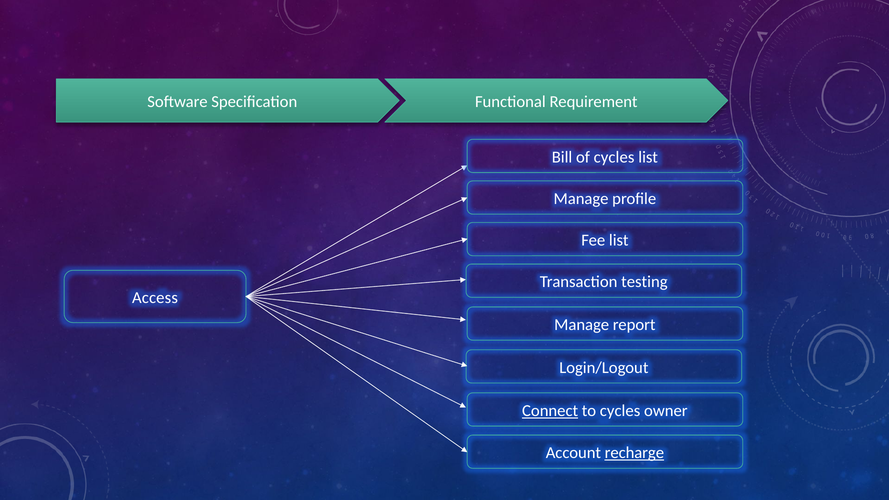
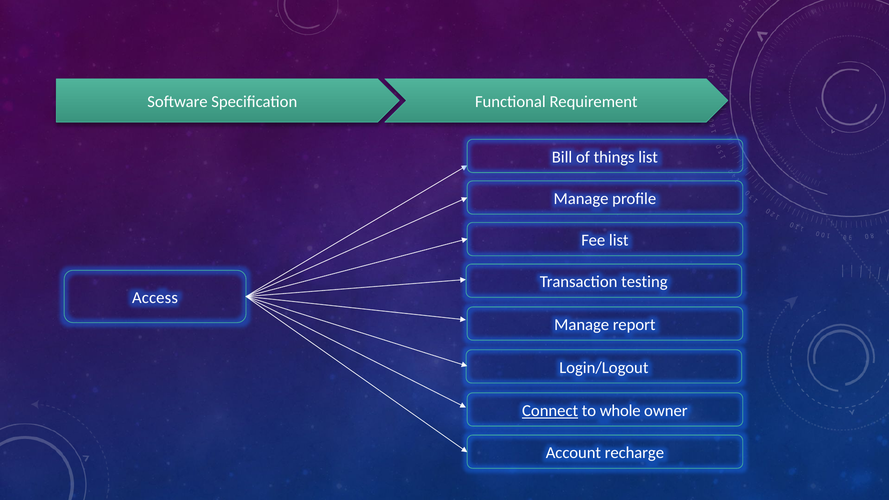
of cycles: cycles -> things (614, 157)
to cycles: cycles -> whole (620, 411)
recharge underline: present -> none (634, 453)
